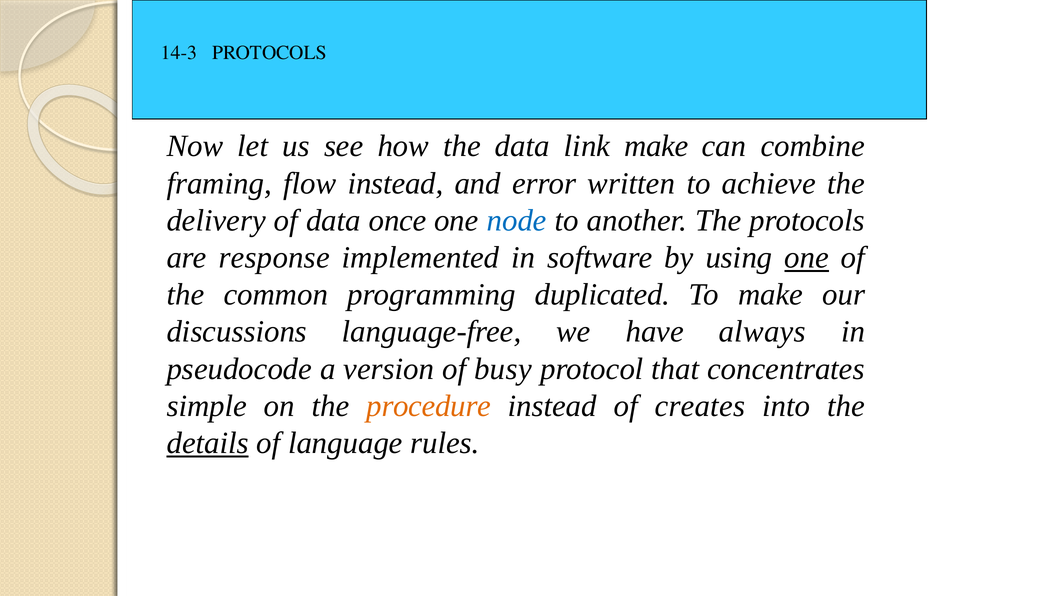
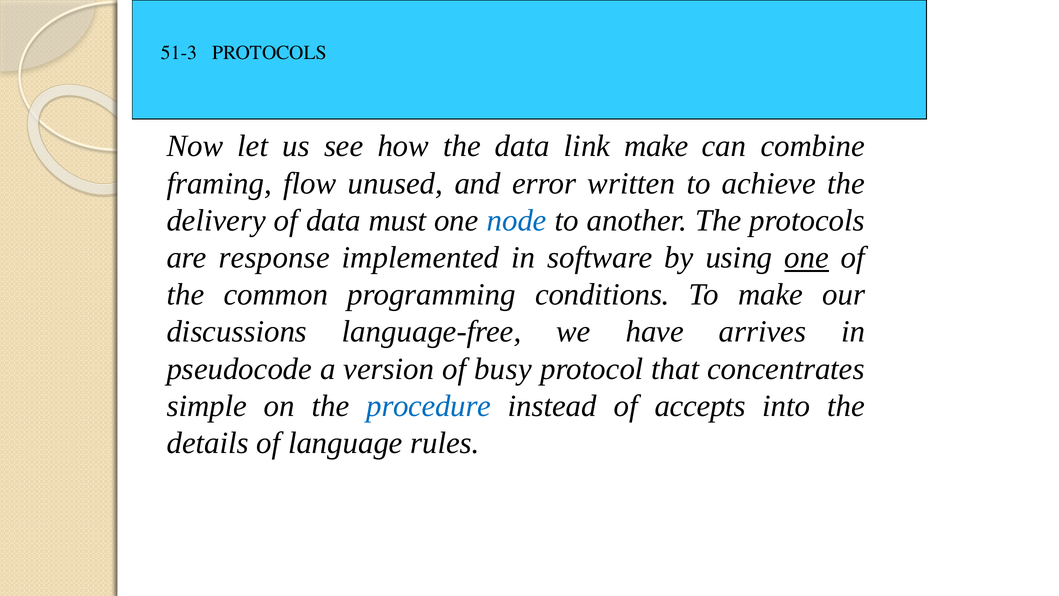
14-3: 14-3 -> 51-3 (179, 52)
flow instead: instead -> unused (395, 183)
once: once -> must (398, 220)
duplicated: duplicated -> conditions (602, 295)
always: always -> arrives (762, 332)
procedure colour: orange -> blue (429, 406)
creates: creates -> accepts (700, 406)
details underline: present -> none (208, 443)
